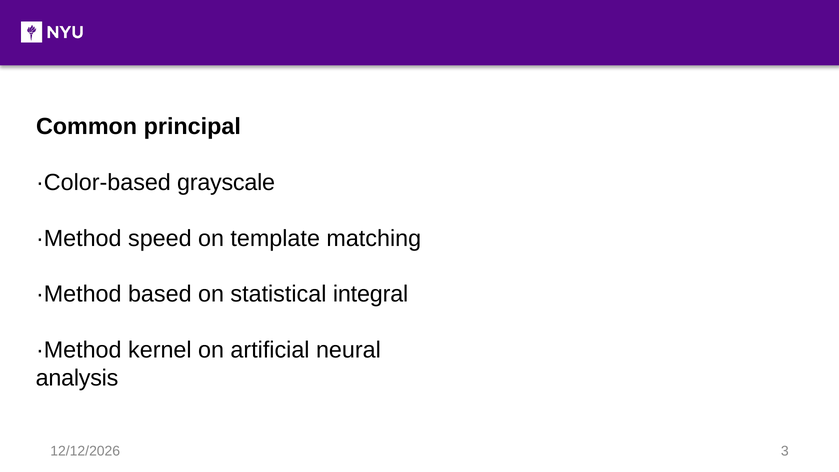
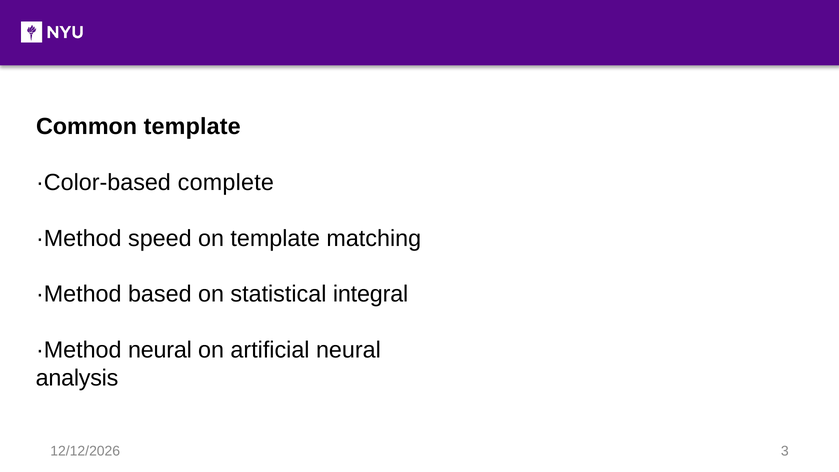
Common principal: principal -> template (192, 126)
grayscale: grayscale -> complete (226, 182)
·Method kernel: kernel -> neural (160, 350)
